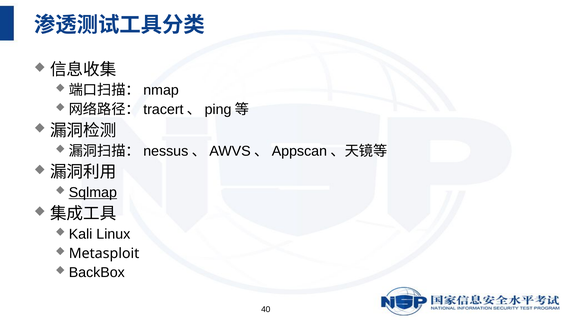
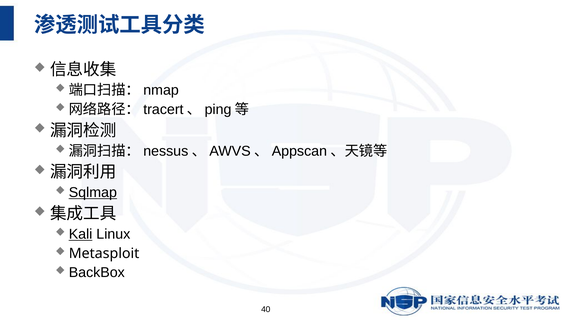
Kali underline: none -> present (81, 234)
